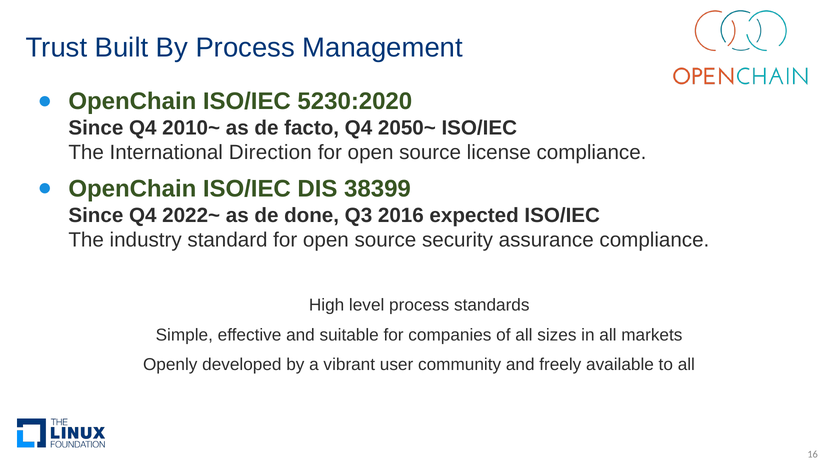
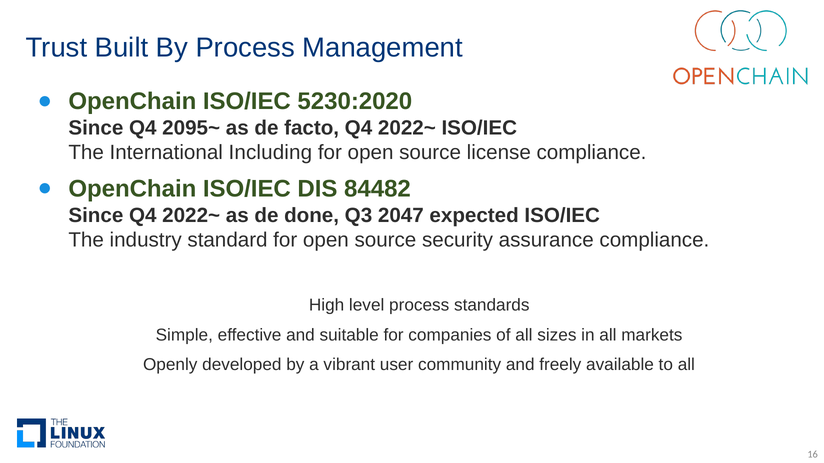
2010~: 2010~ -> 2095~ (191, 128)
facto Q4 2050~: 2050~ -> 2022~ (407, 128)
Direction: Direction -> Including (270, 153)
38399: 38399 -> 84482 (377, 189)
2016: 2016 -> 2047 (401, 216)
